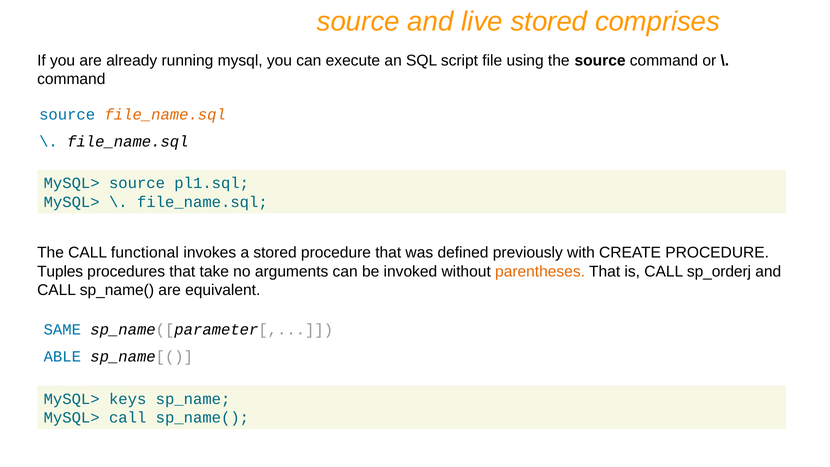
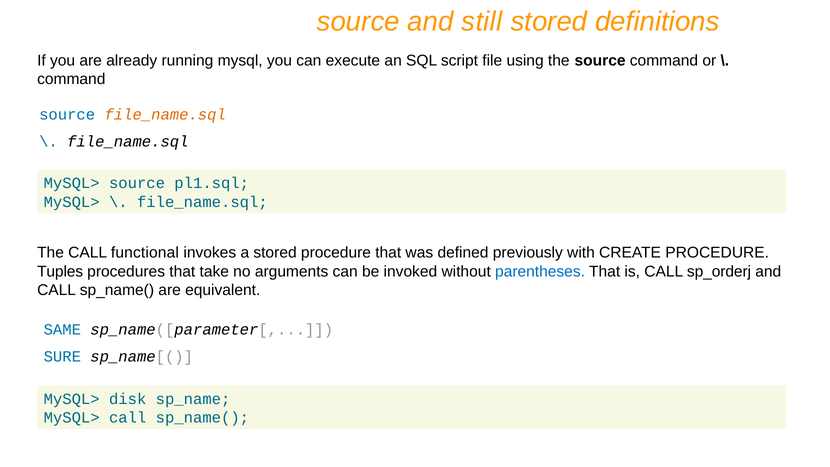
live: live -> still (482, 22)
comprises: comprises -> definitions (657, 22)
parentheses colour: orange -> blue (540, 271)
ABLE: ABLE -> SURE (62, 357)
keys: keys -> disk (128, 399)
